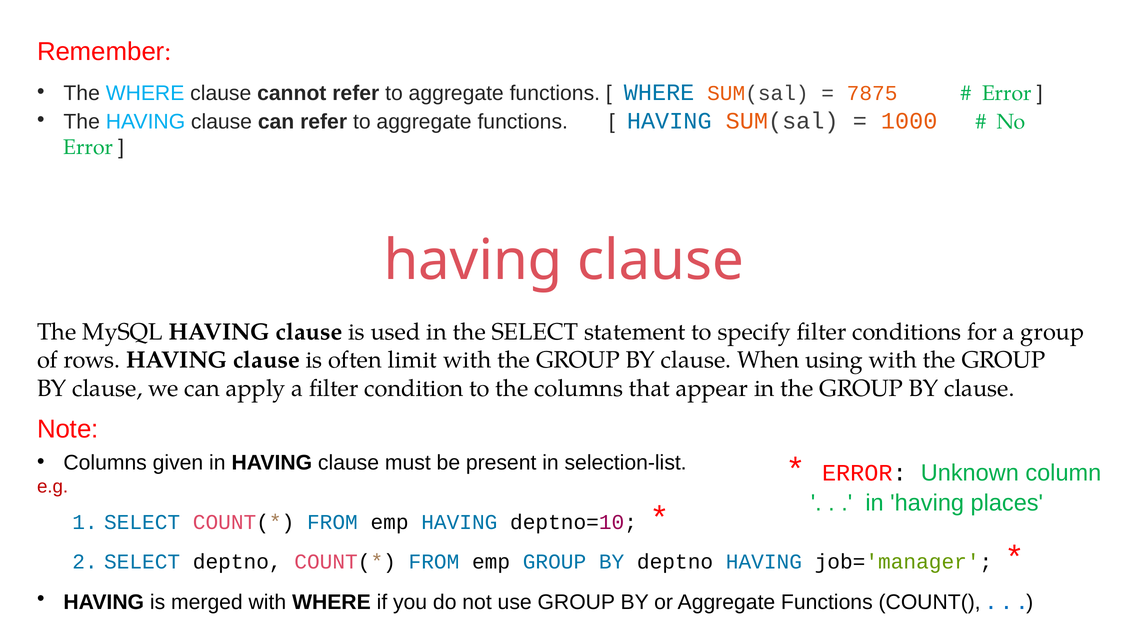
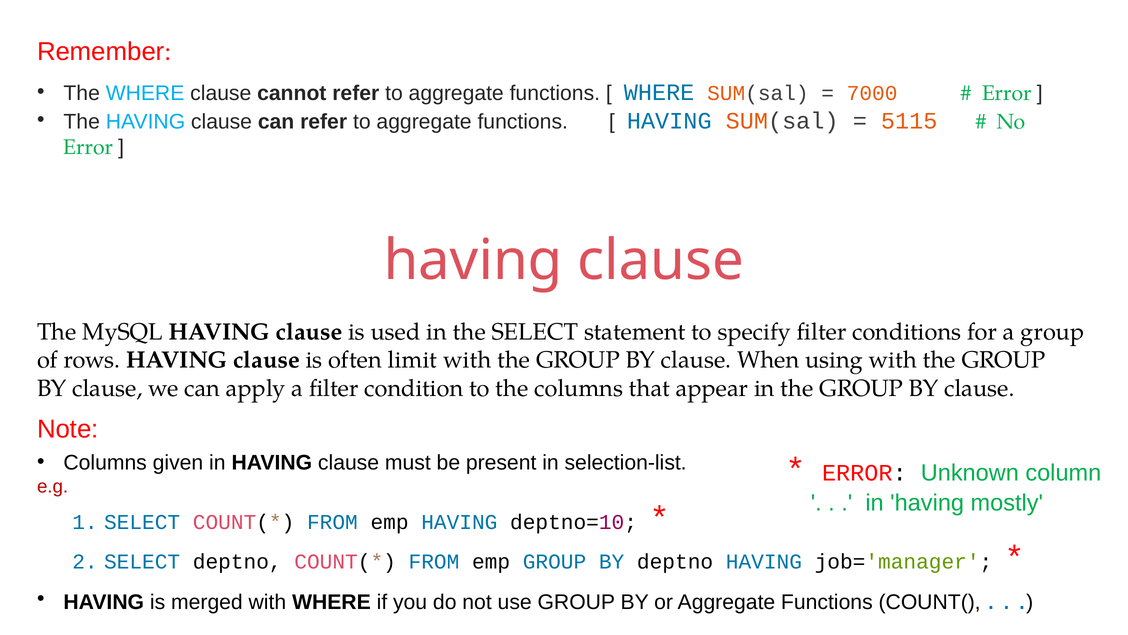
7875: 7875 -> 7000 (872, 93)
1000: 1000 -> 5115 (909, 121)
places: places -> mostly (1007, 502)
